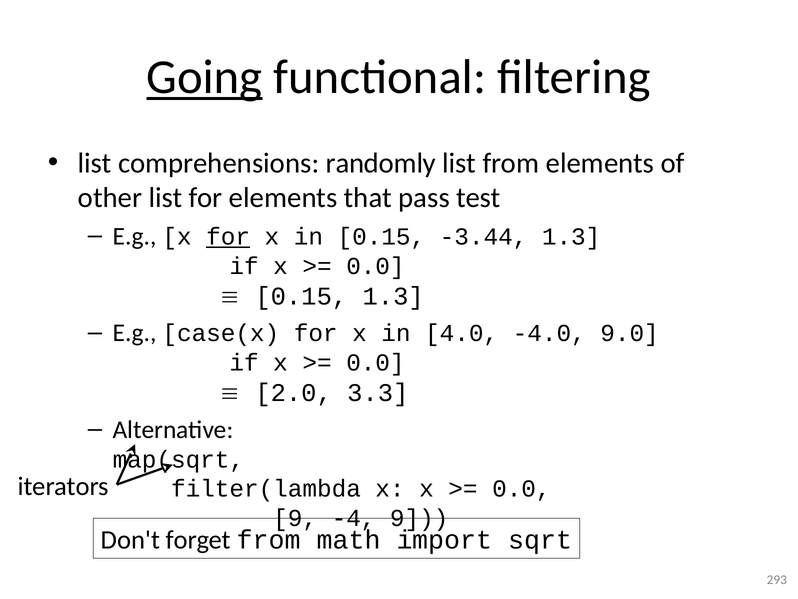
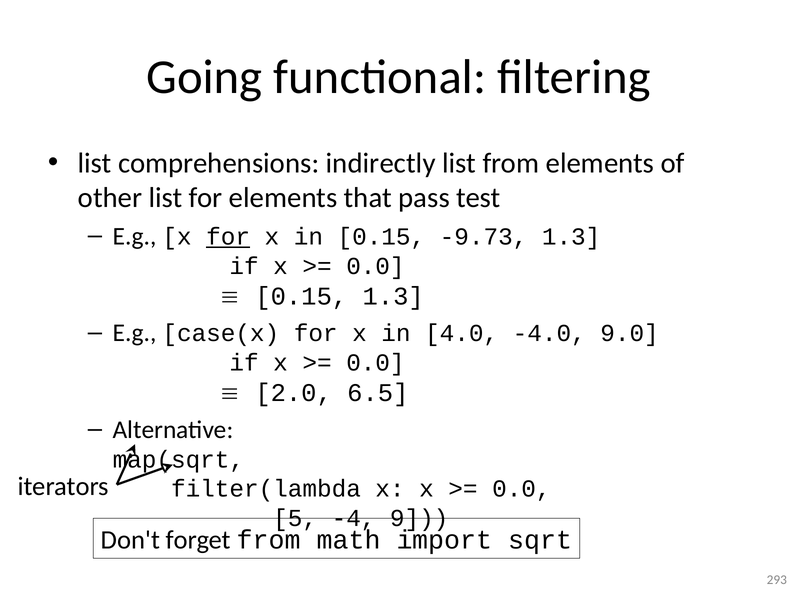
Going underline: present -> none (204, 77)
randomly: randomly -> indirectly (381, 163)
-3.44: -3.44 -> -9.73 (484, 236)
3.3: 3.3 -> 6.5 (378, 392)
9: 9 -> 5 (295, 518)
